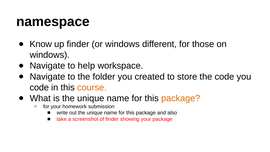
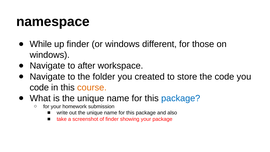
Know: Know -> While (41, 44)
help: help -> after (86, 66)
package colour: orange -> blue (181, 98)
